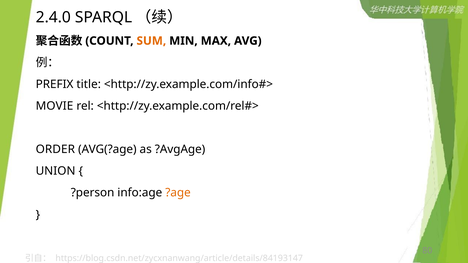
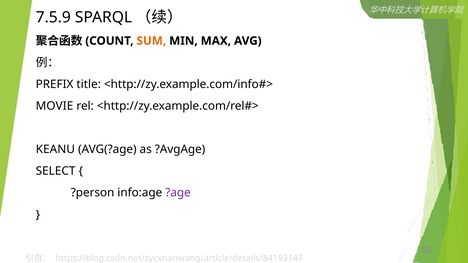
2.4.0: 2.4.0 -> 7.5.9 (53, 18)
ORDER: ORDER -> KEANU (55, 150)
UNION: UNION -> SELECT (56, 171)
?age colour: orange -> purple (178, 193)
